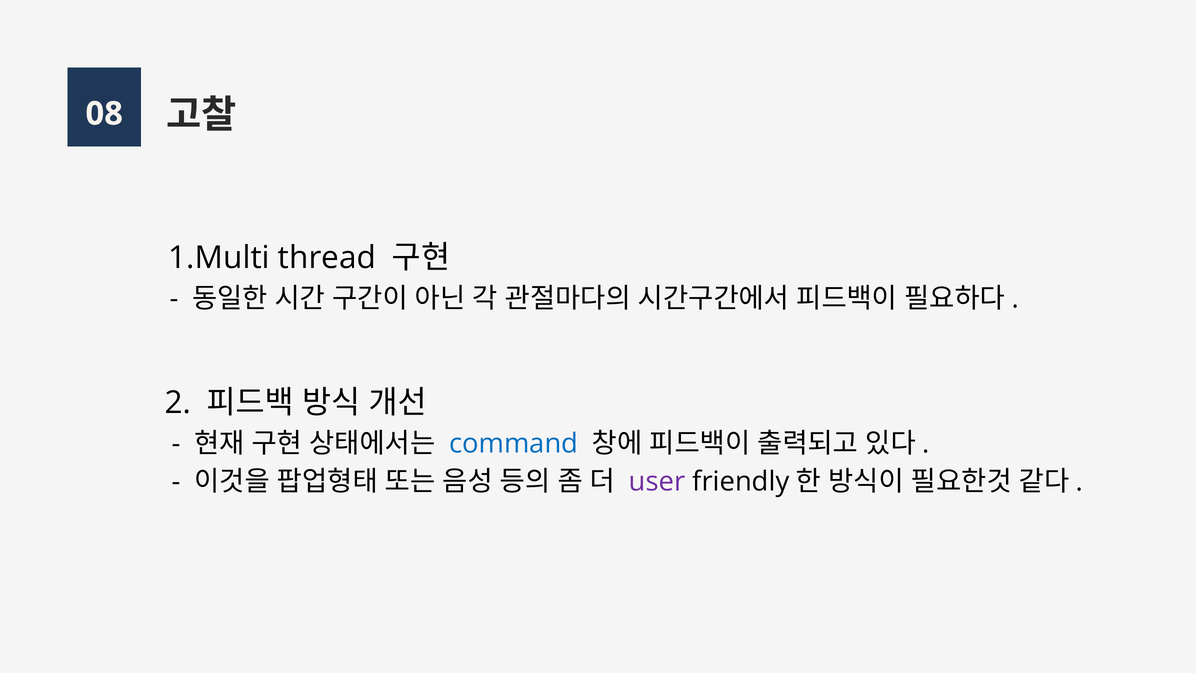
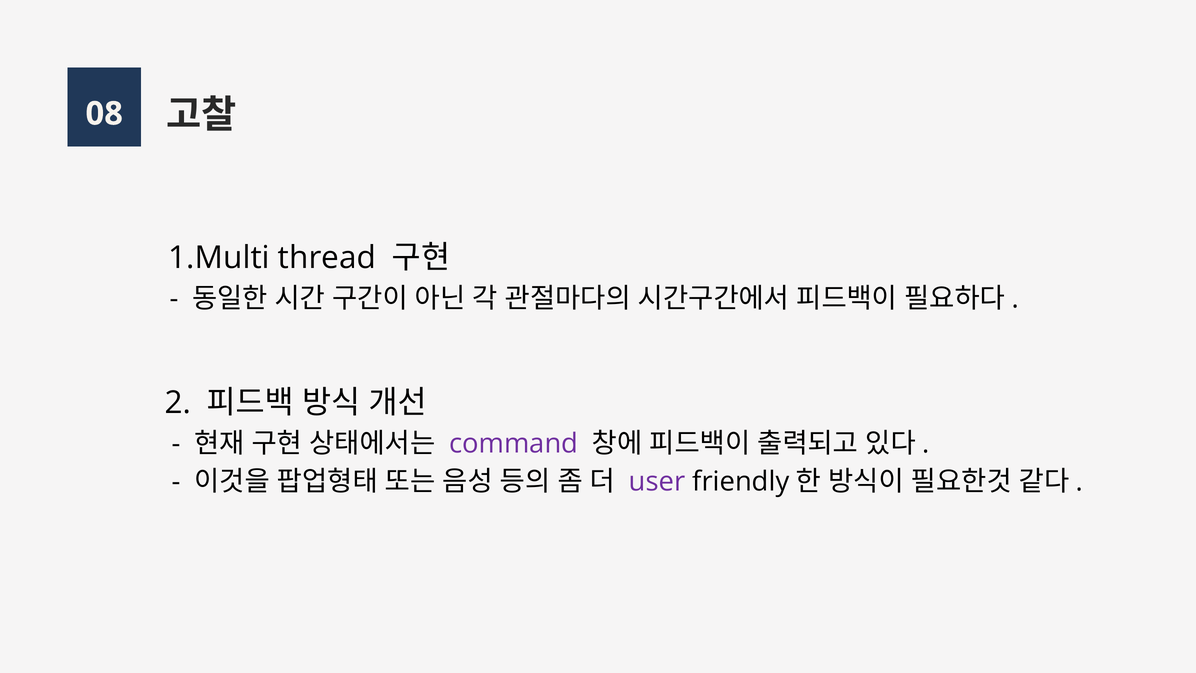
command colour: blue -> purple (514, 443)
